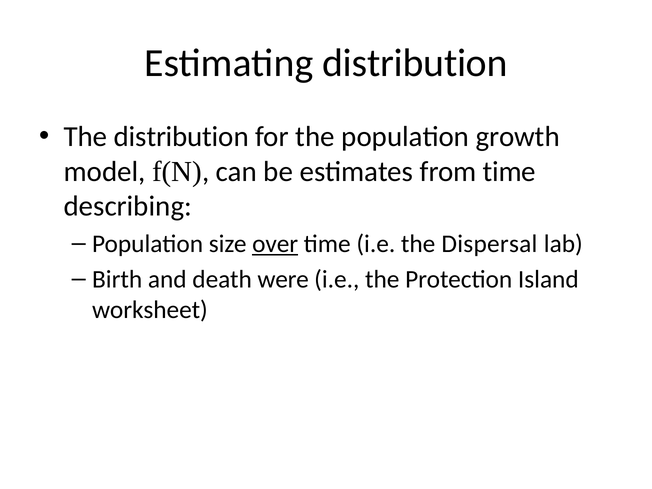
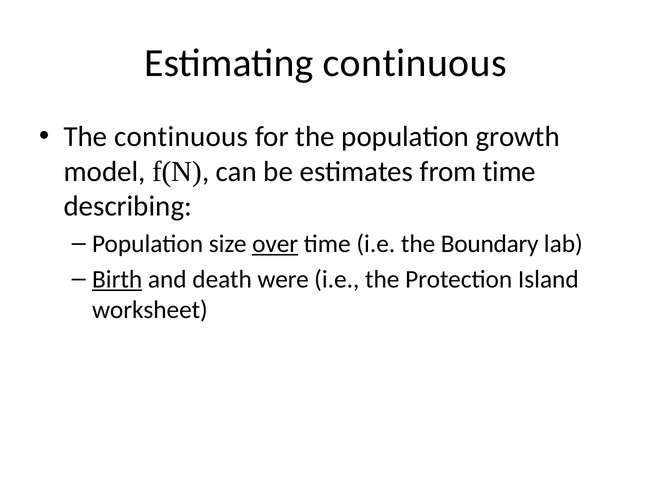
Estimating distribution: distribution -> continuous (415, 63)
The distribution: distribution -> continuous (181, 137)
Dispersal: Dispersal -> Boundary (490, 244)
Birth underline: none -> present (117, 279)
